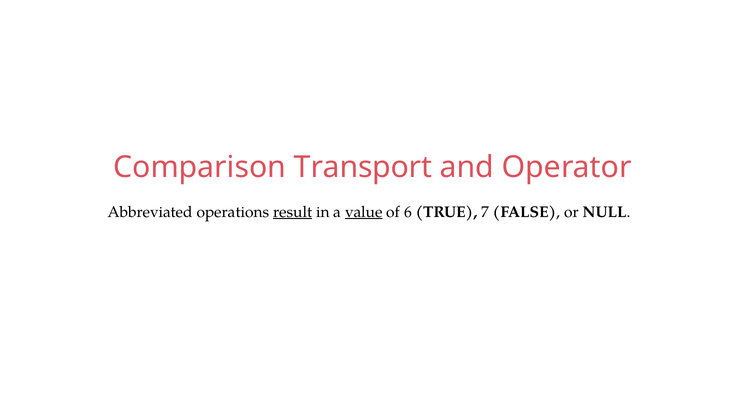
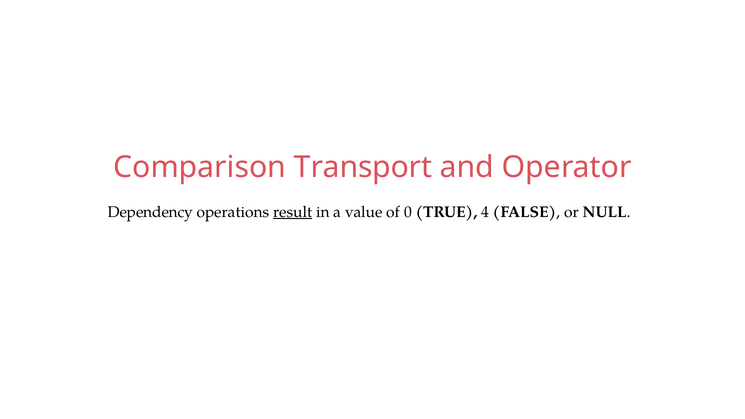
Abbreviated: Abbreviated -> Dependency (150, 212)
value underline: present -> none (364, 212)
6: 6 -> 0 (408, 212)
7: 7 -> 4 (485, 212)
